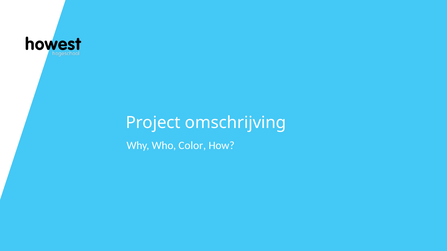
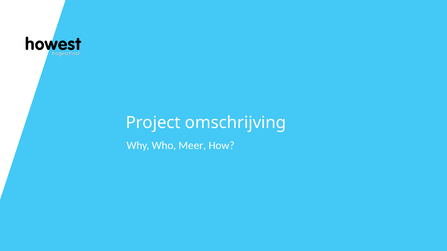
Color: Color -> Meer (192, 146)
